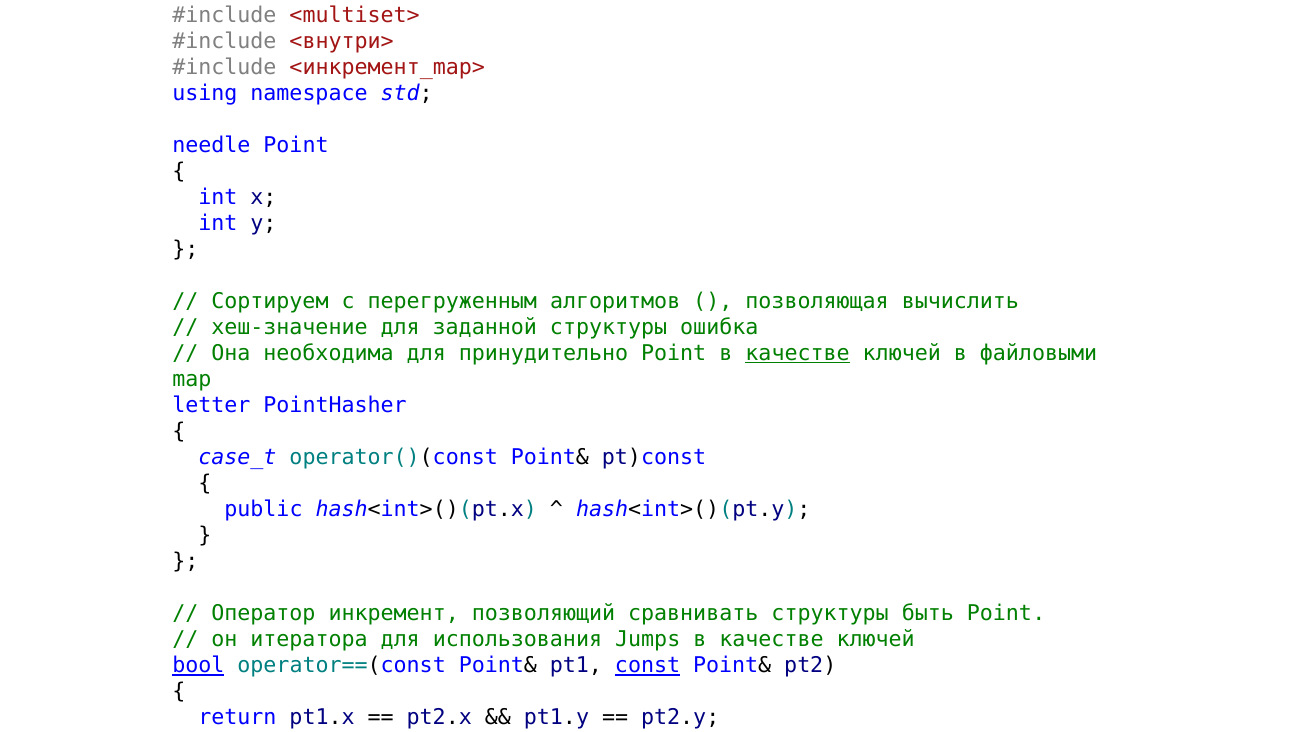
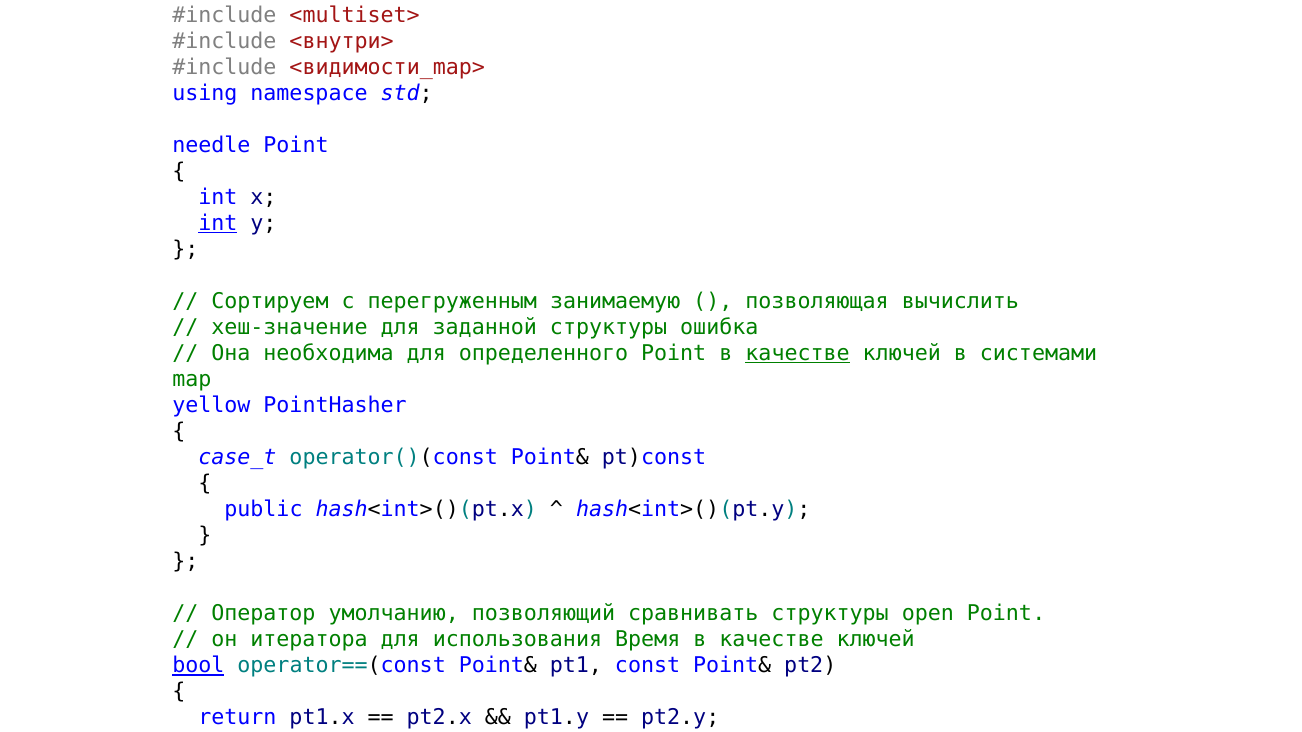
<инкремент_map>: <инкремент_map> -> <видимости_map> (387, 67)
int underline: none -> present (218, 224)
алгоритмов: алгоритмов -> занимаемую (615, 302)
принудительно: принудительно -> определенного (544, 354)
файловыми: файловыми -> системами (1039, 354)
letter: letter -> yellow (211, 406)
инкремент: инкремент -> умолчанию (394, 614)
быть: быть -> open (928, 614)
Jumps: Jumps -> Время (648, 640)
const underline: present -> none (648, 666)
